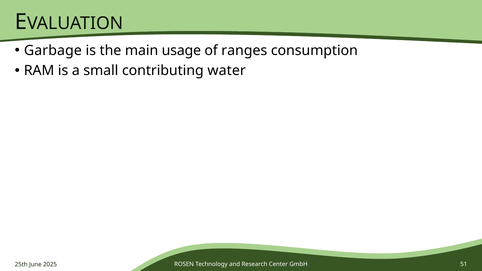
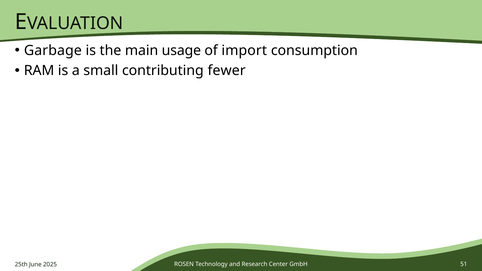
ranges: ranges -> import (244, 51)
water: water -> fewer (227, 71)
